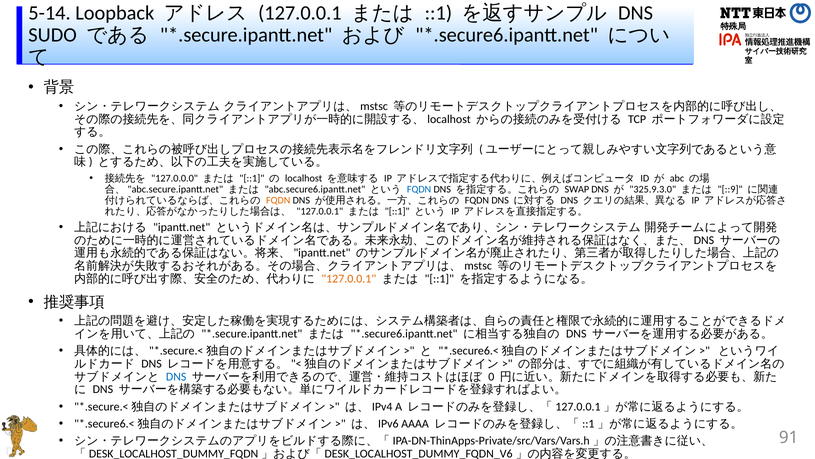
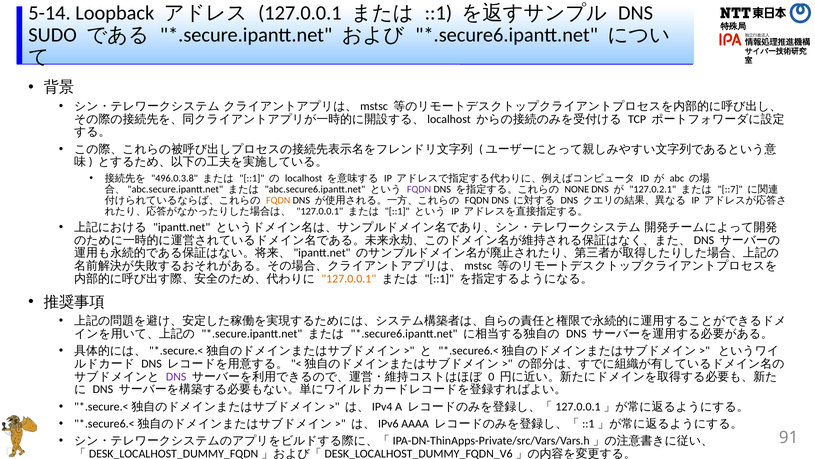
127.0.0.0: 127.0.0.0 -> 496.0.3.8 (175, 178)
FQDN colour: blue -> purple (419, 189)
SWAP: SWAP -> NONE (577, 189)
325.9.3.0: 325.9.3.0 -> 127.0.2.1 (653, 189)
::9: ::9 -> ::7 (730, 189)
DNS colour: blue -> purple (176, 376)
